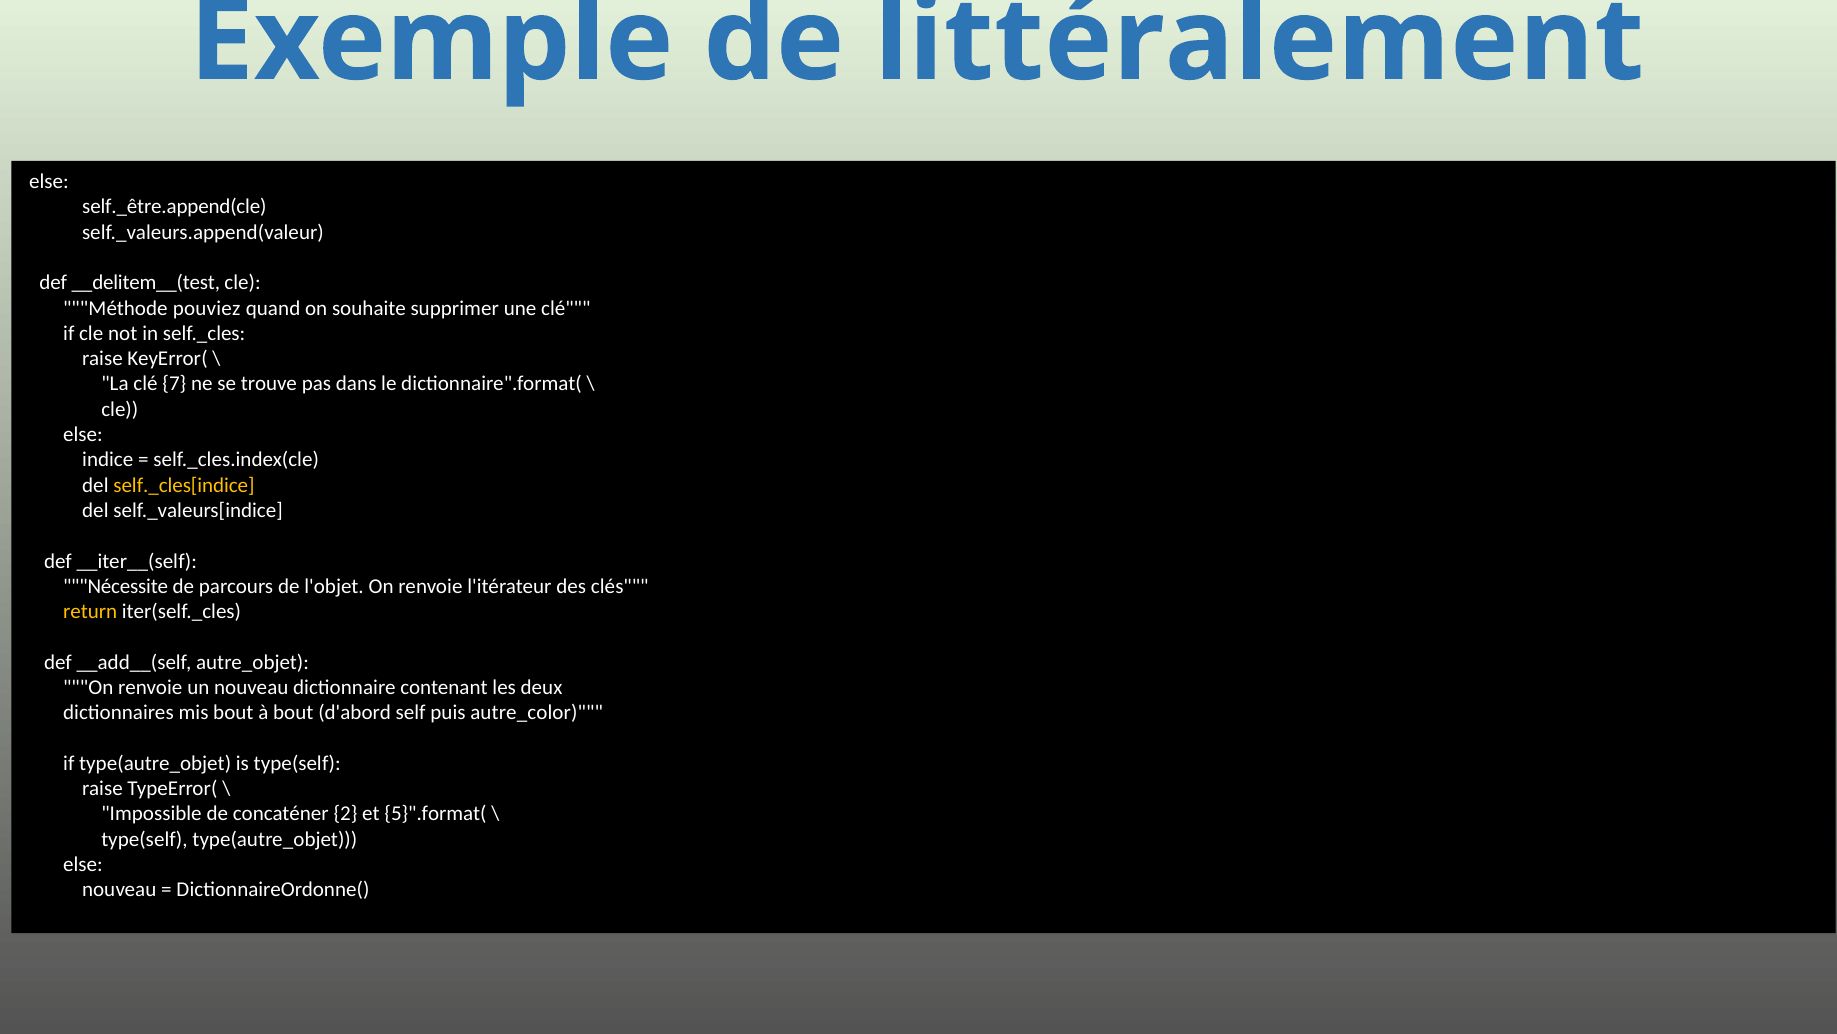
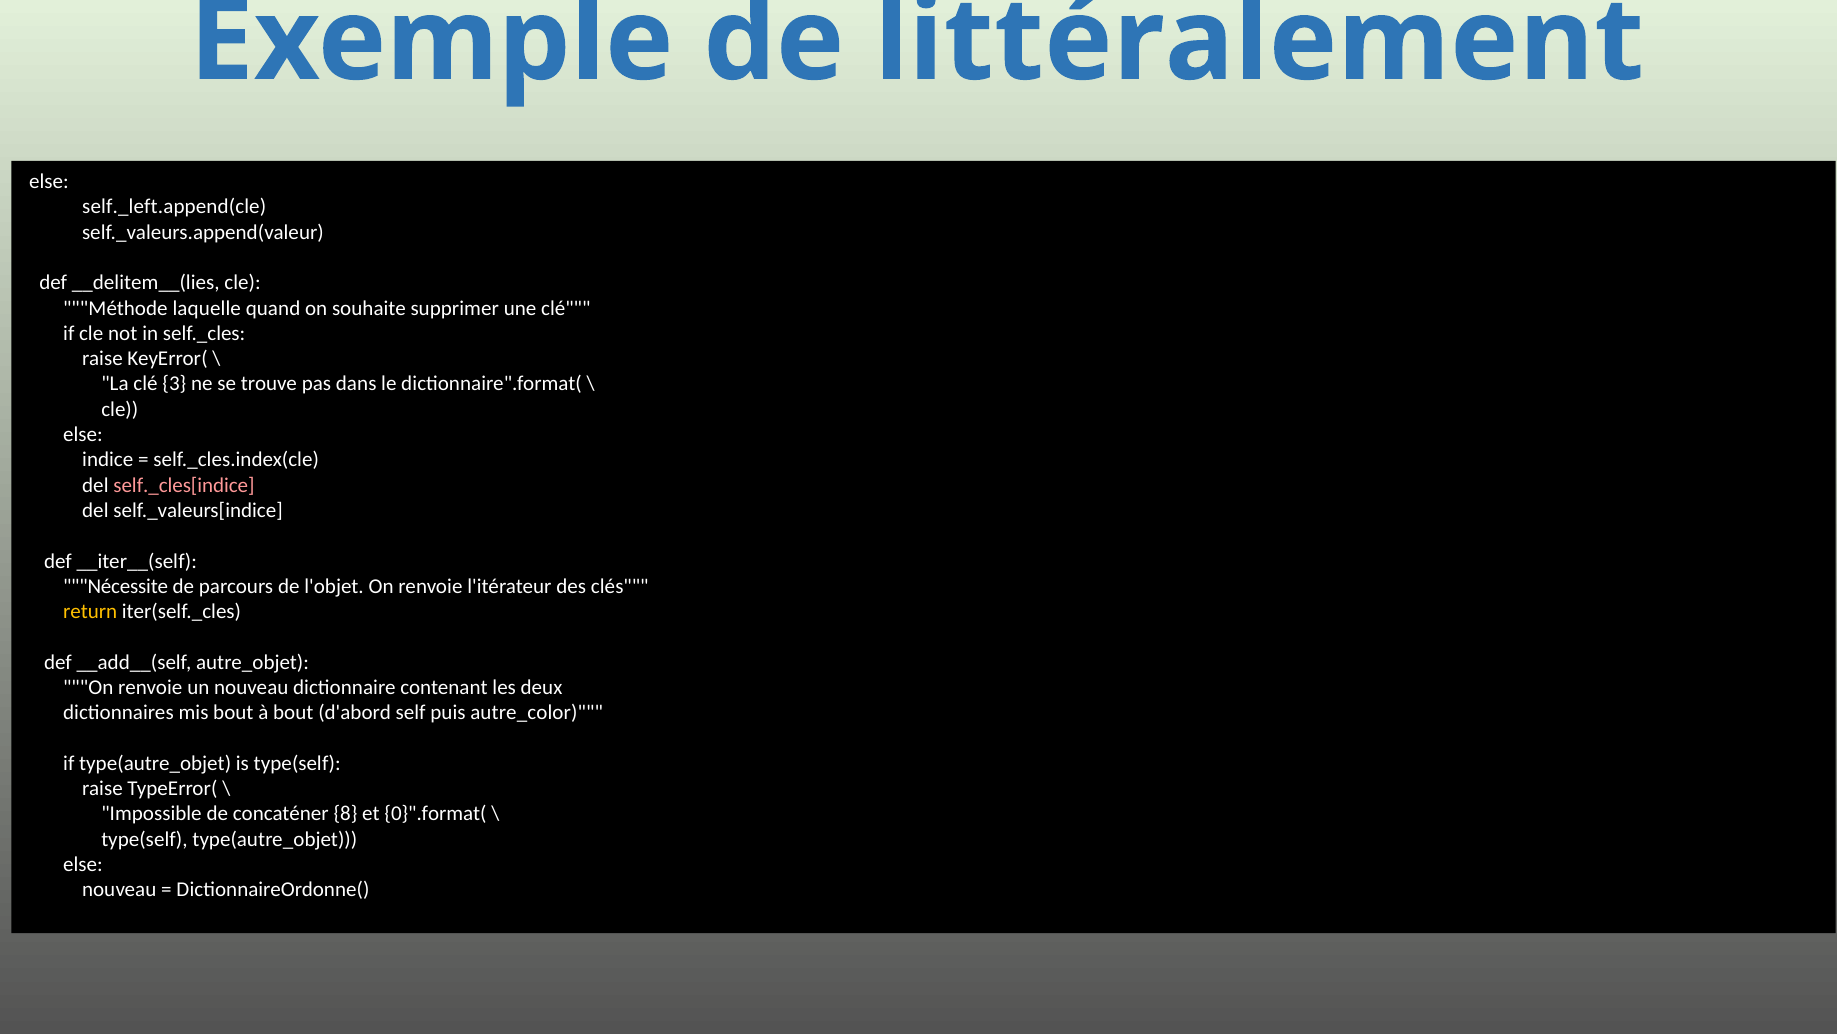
self._être.append(cle: self._être.append(cle -> self._left.append(cle (174, 207)
__delitem__(test: __delitem__(test -> __delitem__(lies (146, 283)
pouviez: pouviez -> laquelle (207, 308)
7: 7 -> 3 (174, 384)
self._cles[indice colour: yellow -> pink (184, 485)
2: 2 -> 8 (345, 813)
5}".format(: 5}".format( -> 0}".format( (435, 813)
